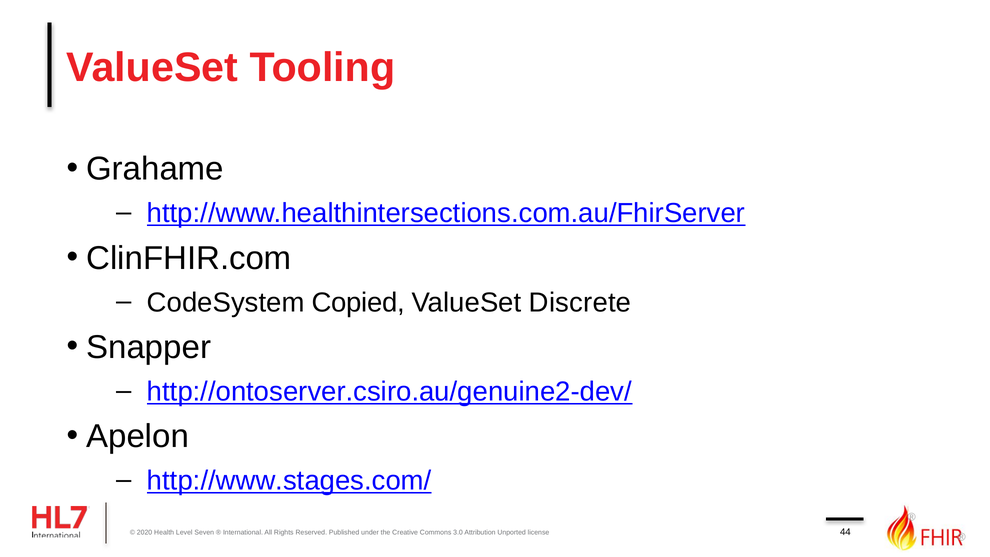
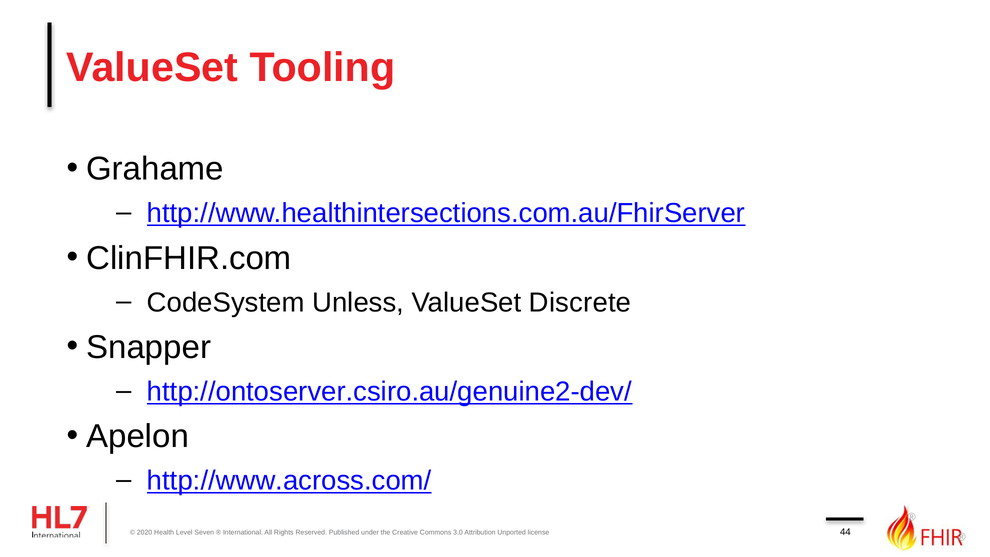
Copied: Copied -> Unless (358, 302)
http://www.stages.com/: http://www.stages.com/ -> http://www.across.com/ (289, 481)
